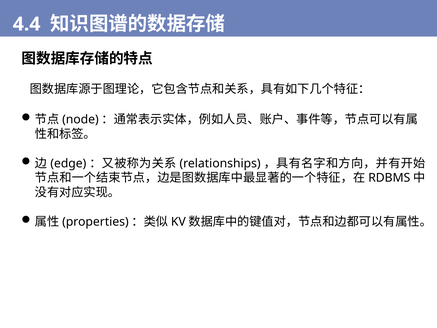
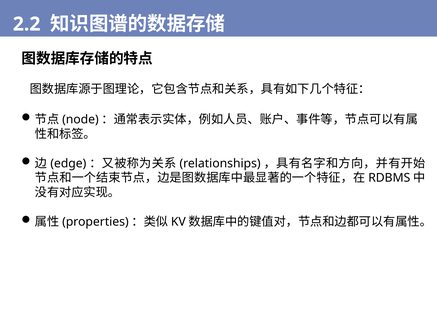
4.4: 4.4 -> 2.2 (27, 24)
